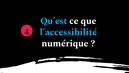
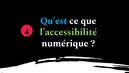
l’accessibilité colour: light blue -> light green (68, 32)
